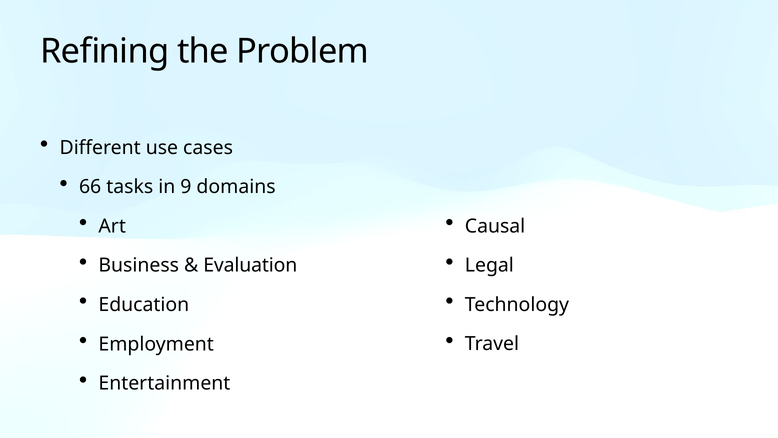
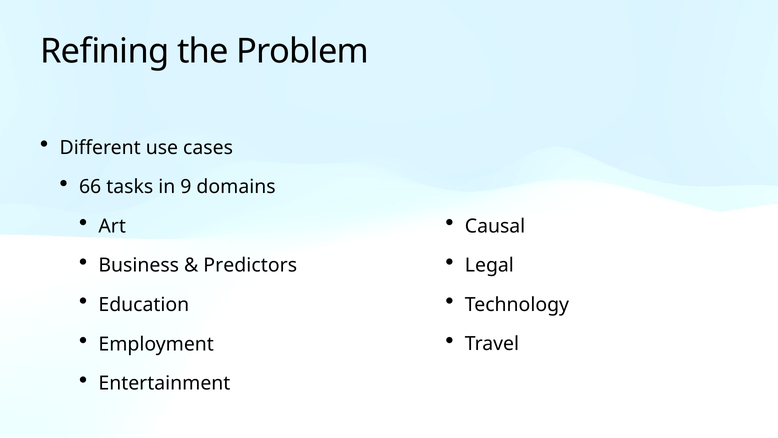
Evaluation: Evaluation -> Predictors (250, 265)
